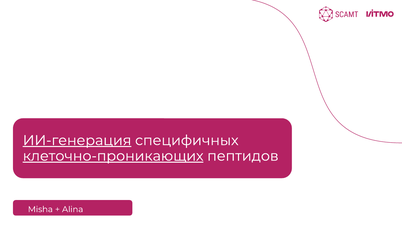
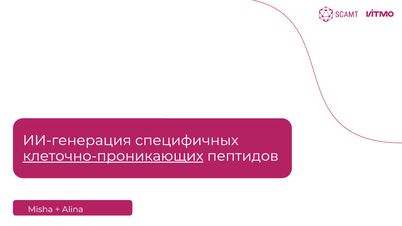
ИИ-генерация underline: present -> none (77, 140)
